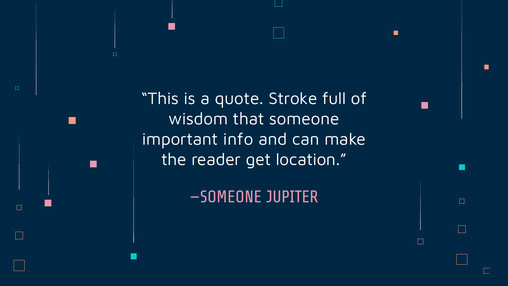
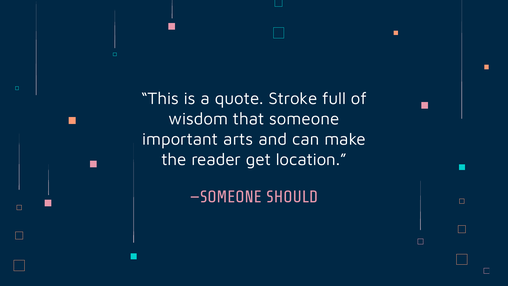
info: info -> arts (238, 139)
JUPITER: JUPITER -> SHOULD (292, 197)
